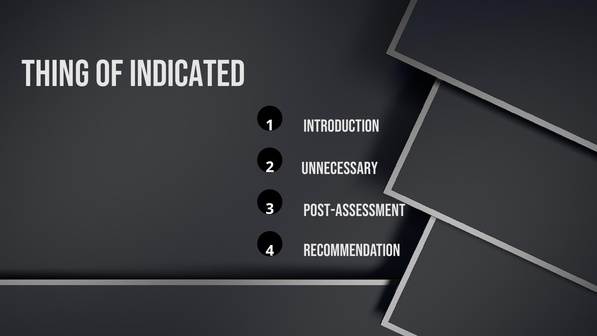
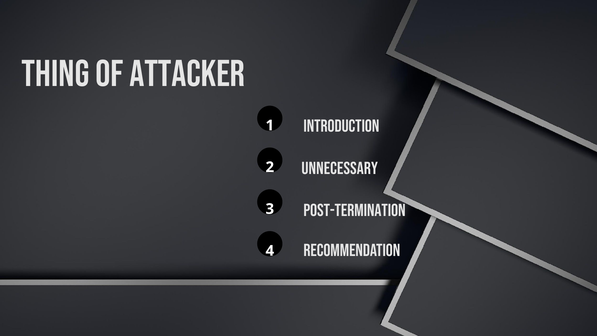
Indicated: Indicated -> Attacker (187, 74)
Post-Assessment: Post-Assessment -> Post-Termination (354, 210)
